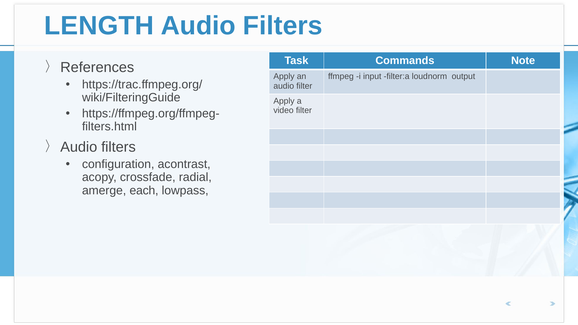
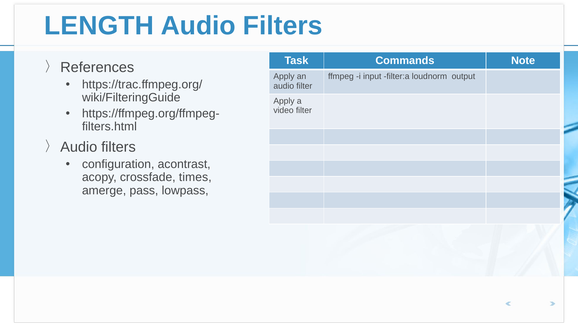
radial: radial -> times (195, 177)
each: each -> pass (144, 190)
